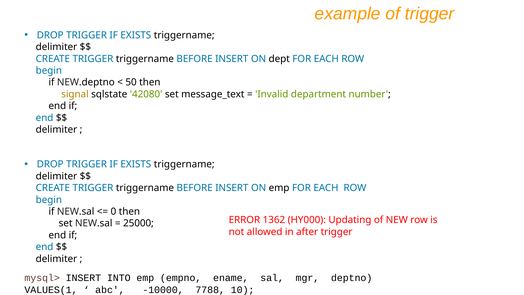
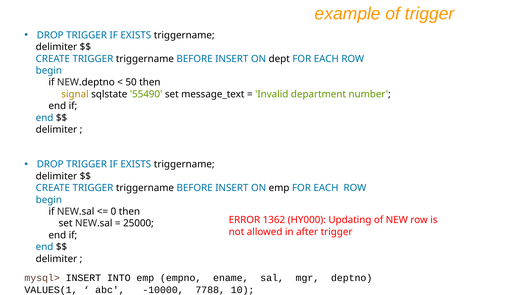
42080: 42080 -> 55490 (146, 94)
